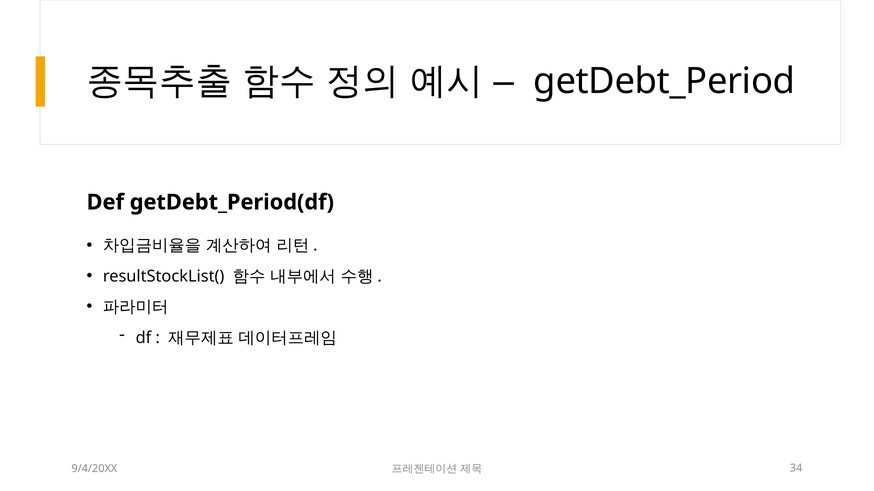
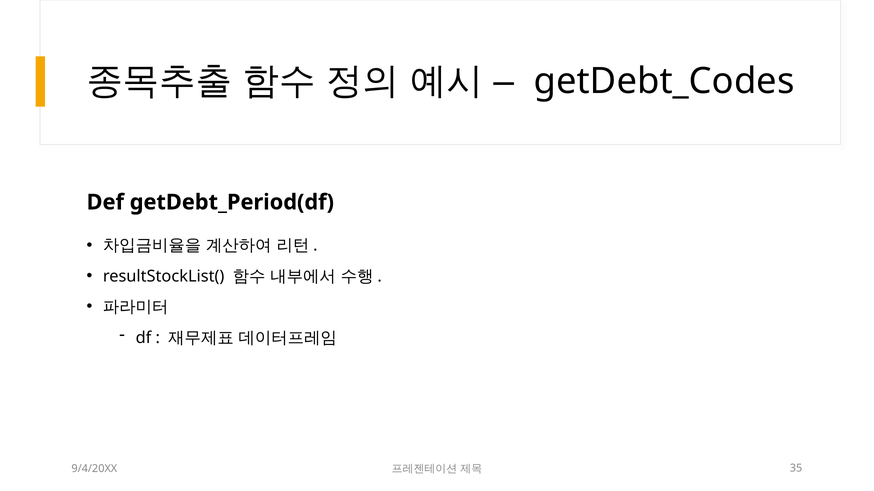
getDebt_Period: getDebt_Period -> getDebt_Codes (664, 81)
34: 34 -> 35 (796, 469)
